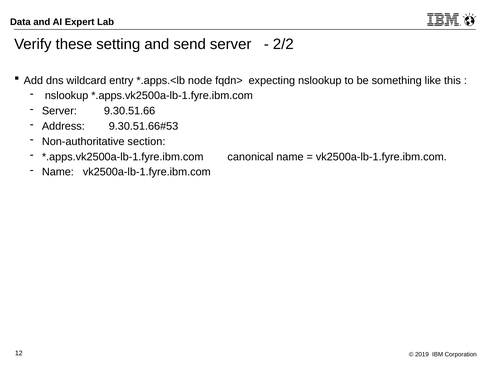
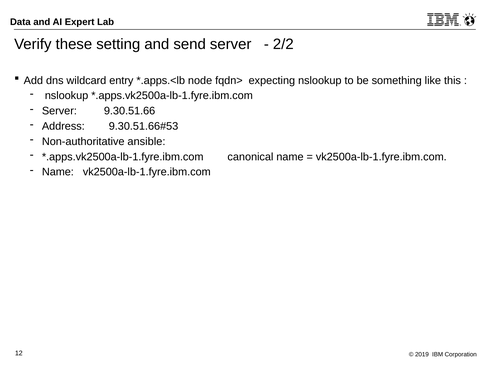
section: section -> ansible (146, 141)
